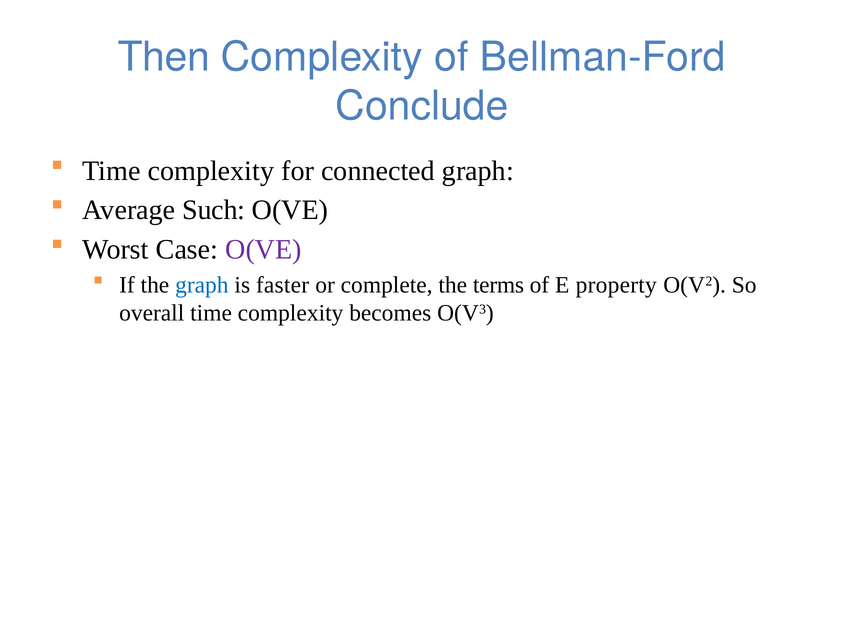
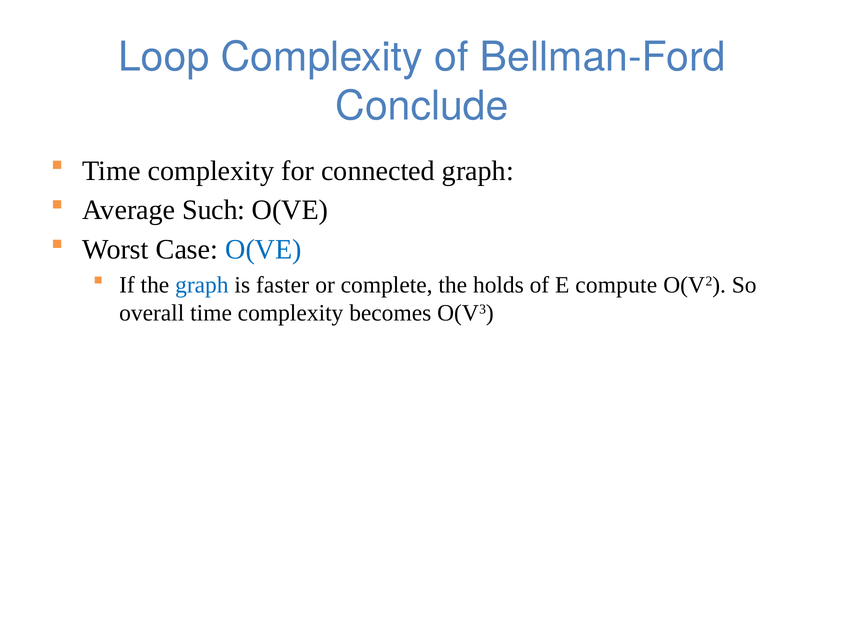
Then: Then -> Loop (164, 57)
O(VE colour: purple -> blue (263, 250)
terms: terms -> holds (498, 285)
property: property -> compute (616, 285)
